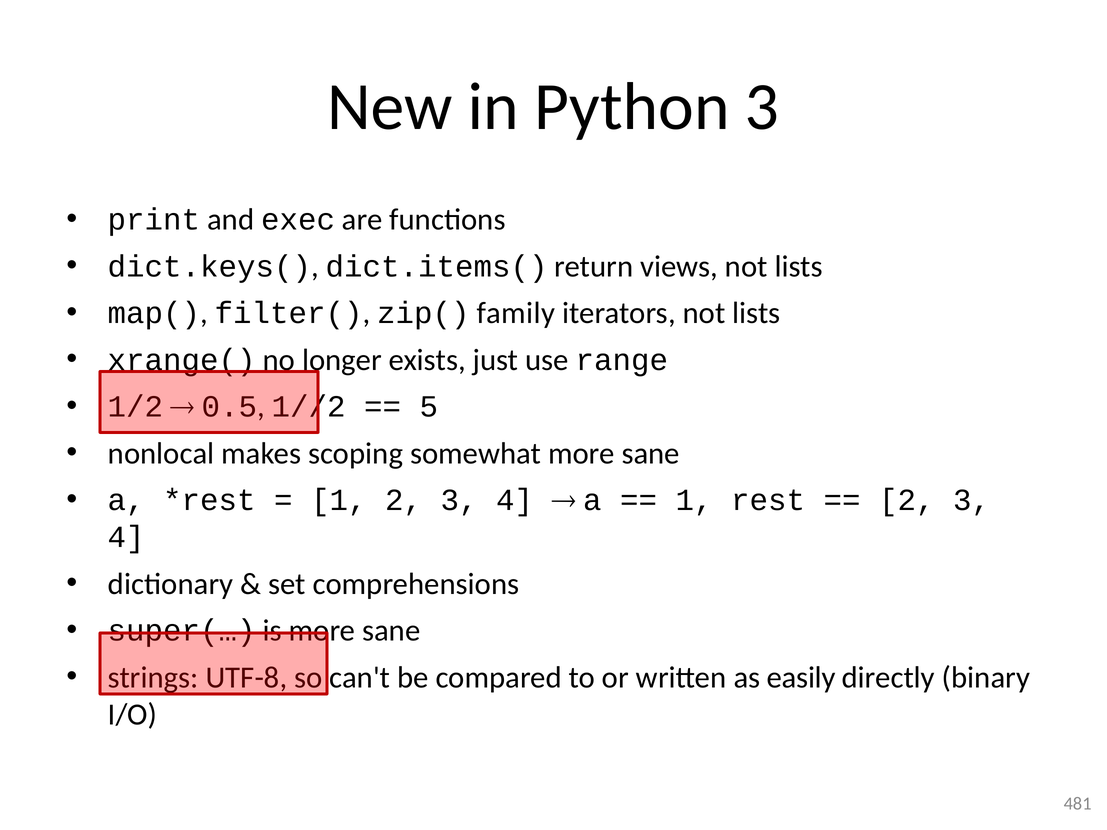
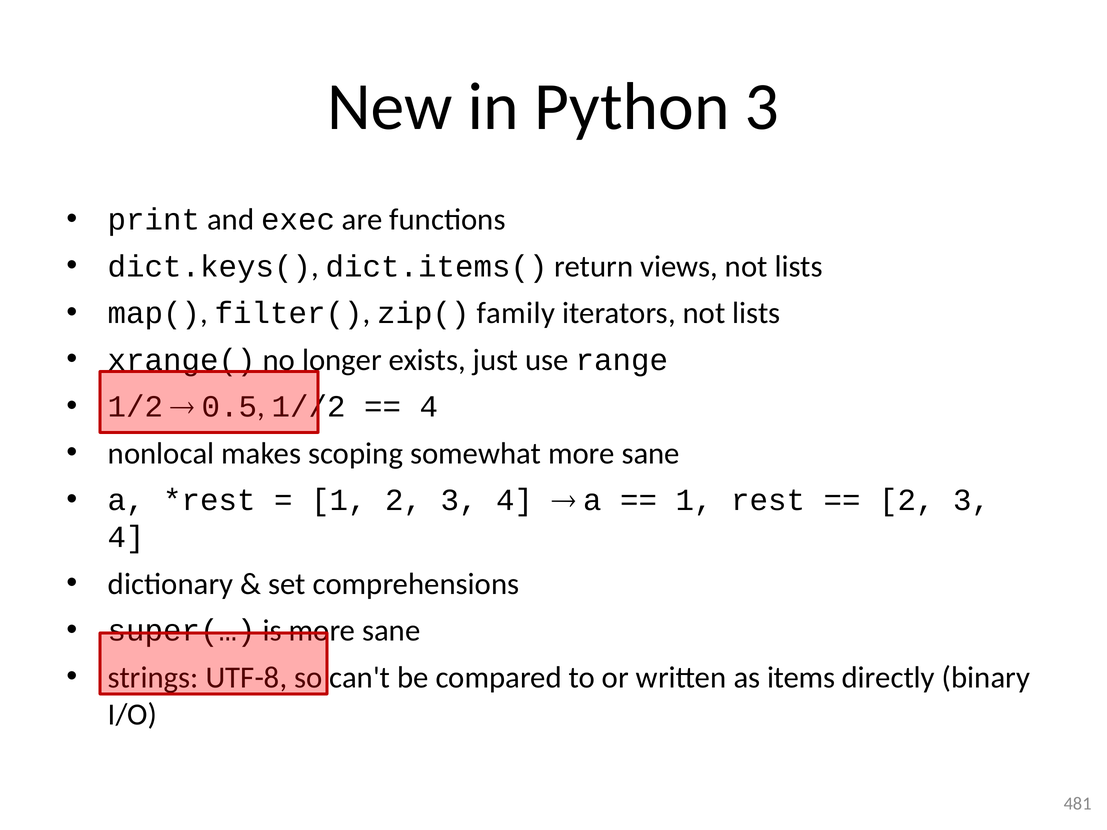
5: 5 -> 4 (429, 407)
easily: easily -> items (801, 678)
